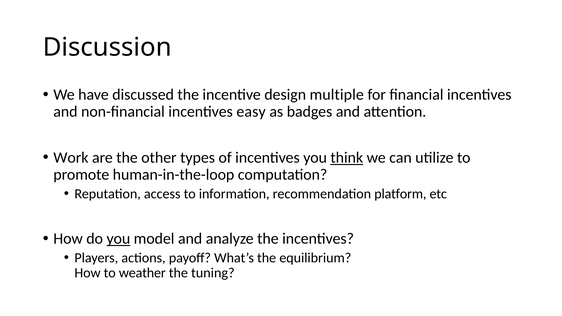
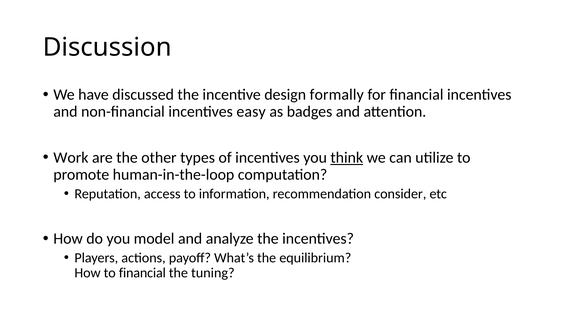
multiple: multiple -> formally (337, 95)
platform: platform -> consider (400, 194)
you underline: present -> none (118, 239)
to weather: weather -> financial (142, 273)
